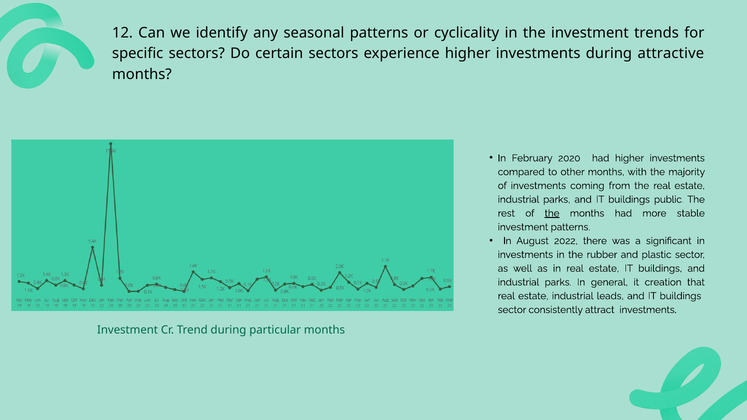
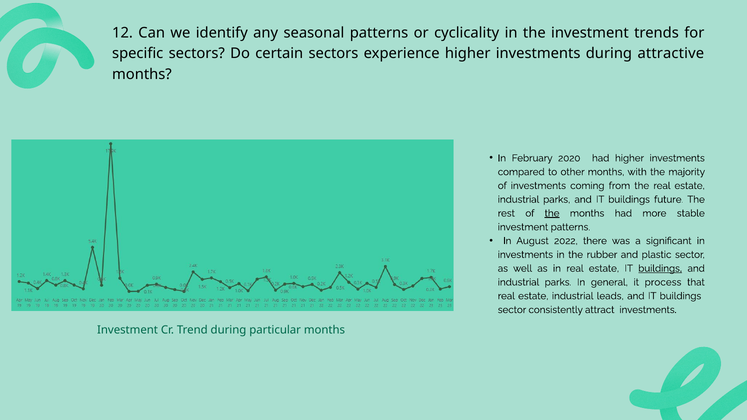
public: public -> future (669, 200)
buildings underline: none -> present (660, 269)
creation: creation -> process (663, 282)
